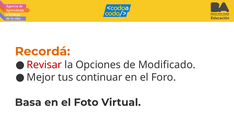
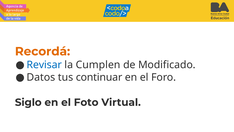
Revisar colour: red -> blue (44, 65)
Opciones: Opciones -> Cumplen (98, 65)
Mejor: Mejor -> Datos (41, 77)
Basa: Basa -> Siglo (28, 102)
